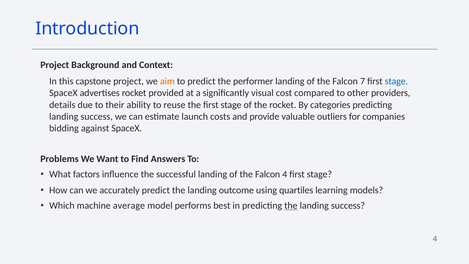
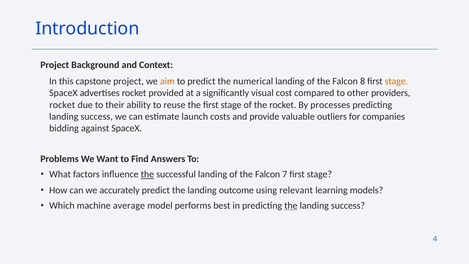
performer: performer -> numerical (253, 81)
7: 7 -> 8 (363, 81)
stage colour: blue -> orange (396, 81)
details: details -> rocket (62, 105)
categories: categories -> processes (330, 105)
the underline: none -> present (147, 174)
Falcon 4: 4 -> 7 (285, 174)
quartiles: quartiles -> relevant (296, 190)
